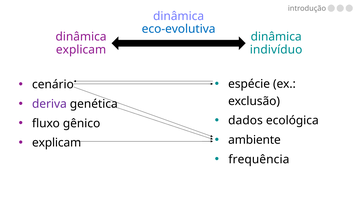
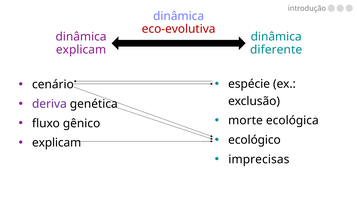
eco-evolutiva colour: blue -> red (179, 29)
indivíduo: indivíduo -> diferente (276, 50)
dados: dados -> morte (245, 120)
ambiente: ambiente -> ecológico (254, 140)
frequência: frequência -> imprecisas (259, 159)
